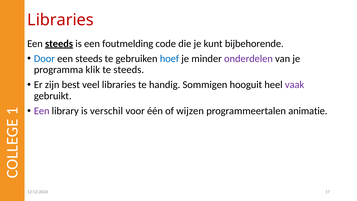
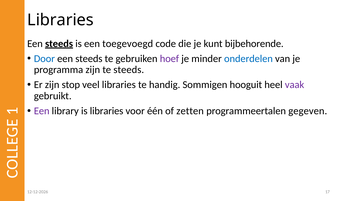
Libraries colour: red -> black (60, 20)
foutmelding: foutmelding -> toegevoegd (128, 44)
hoef colour: blue -> purple (169, 59)
onderdelen colour: purple -> blue (248, 59)
programma klik: klik -> zijn (93, 70)
best: best -> stop (71, 85)
is verschil: verschil -> libraries (107, 111)
wijzen: wijzen -> zetten (190, 111)
animatie: animatie -> gegeven (308, 111)
